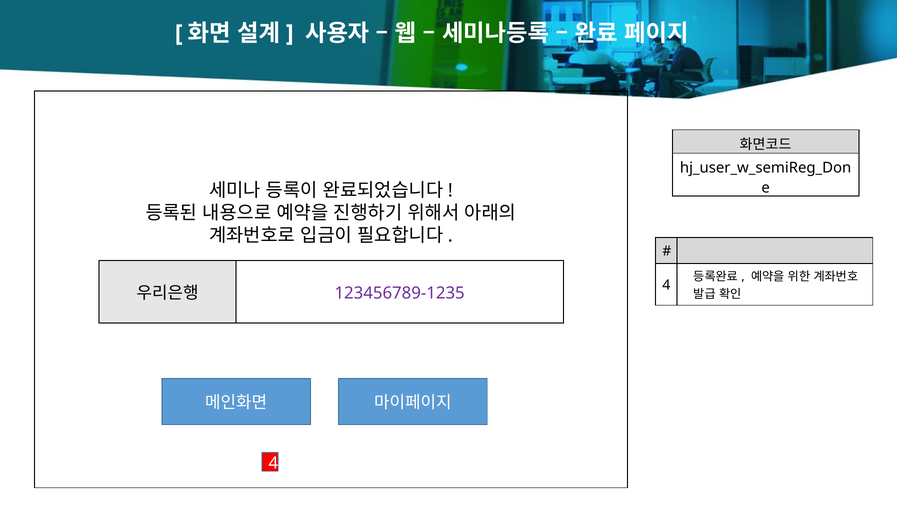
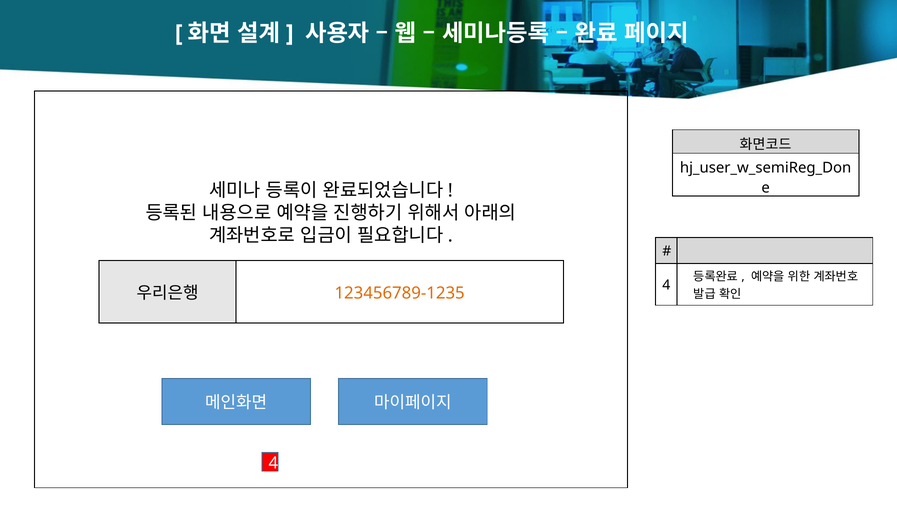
123456789-1235 colour: purple -> orange (400, 293)
